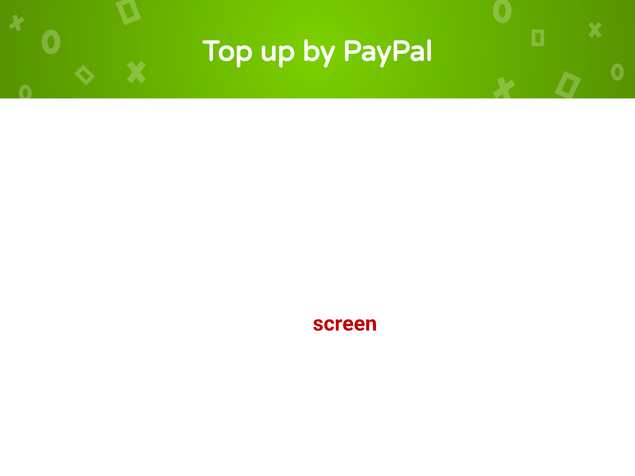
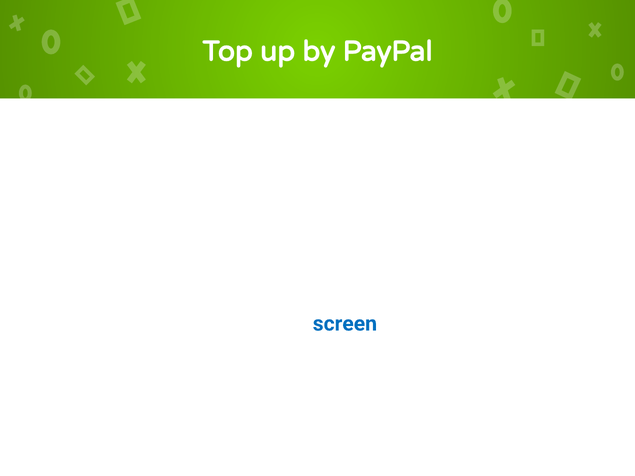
screen colour: red -> blue (345, 324)
